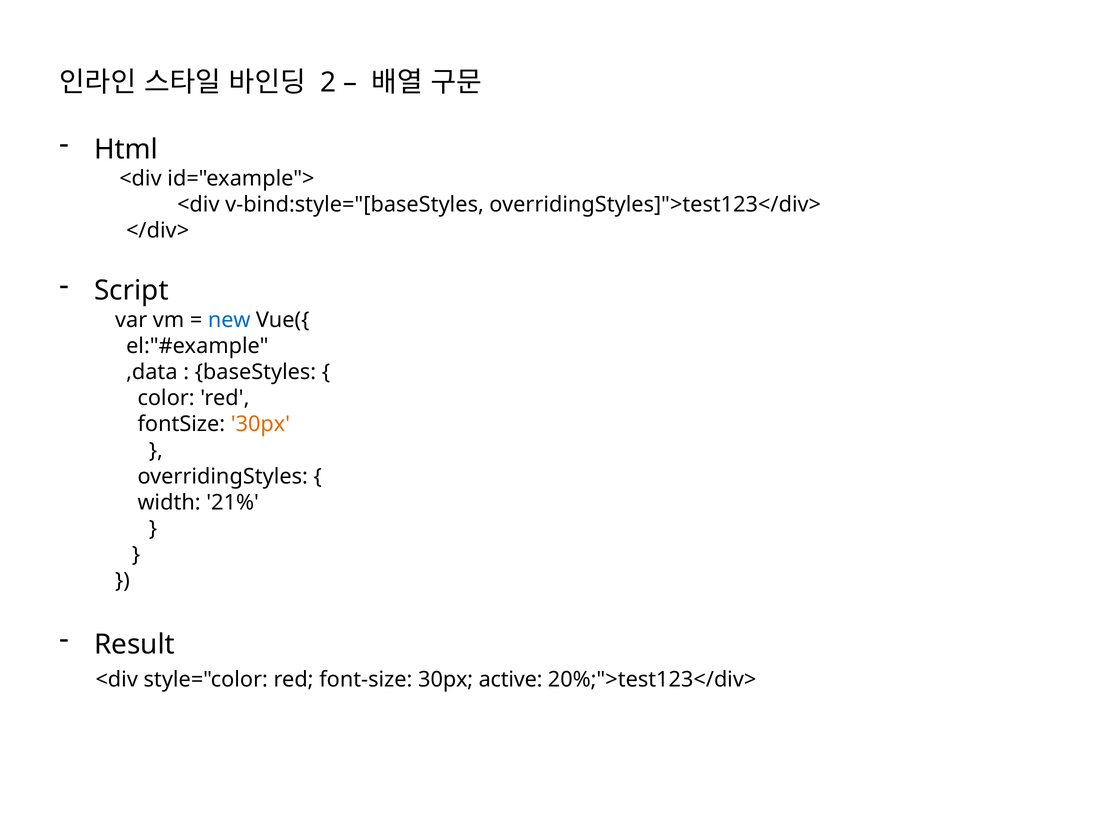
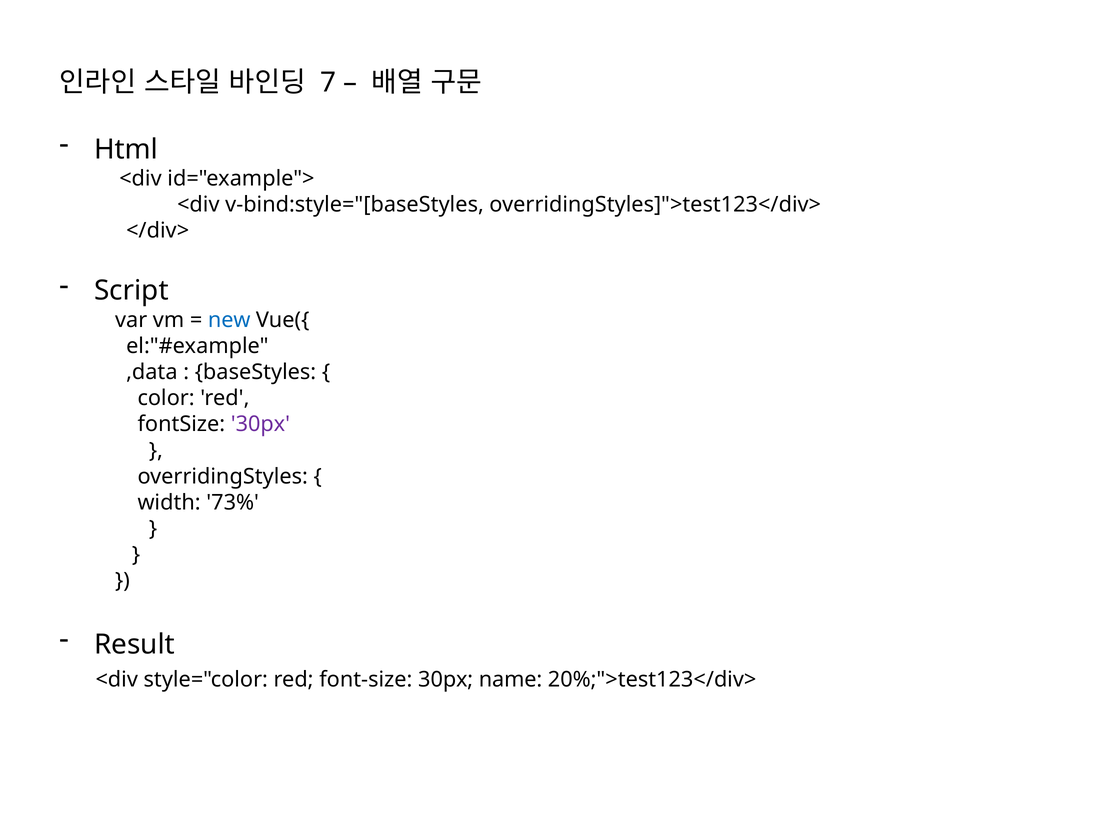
2: 2 -> 7 (328, 82)
30px colour: orange -> purple (260, 424)
21%: 21% -> 73% (233, 502)
active: active -> name (511, 680)
